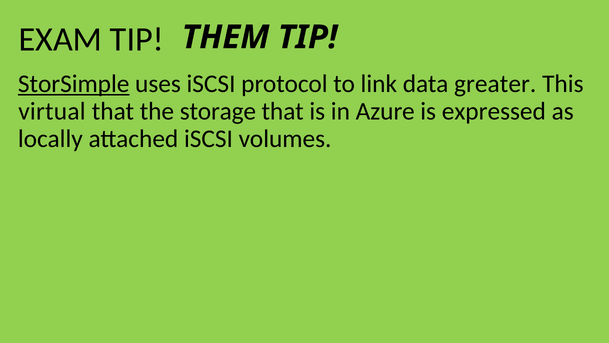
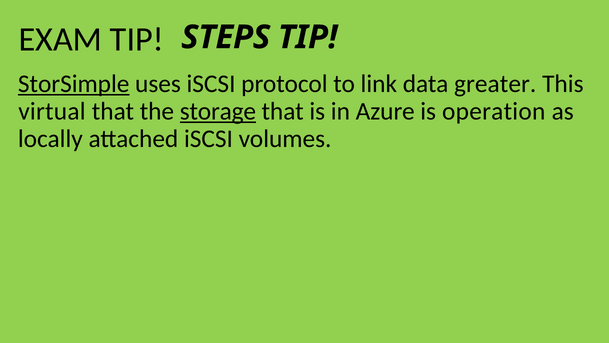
THEM: THEM -> STEPS (226, 37)
storage underline: none -> present (218, 111)
expressed: expressed -> operation (494, 111)
